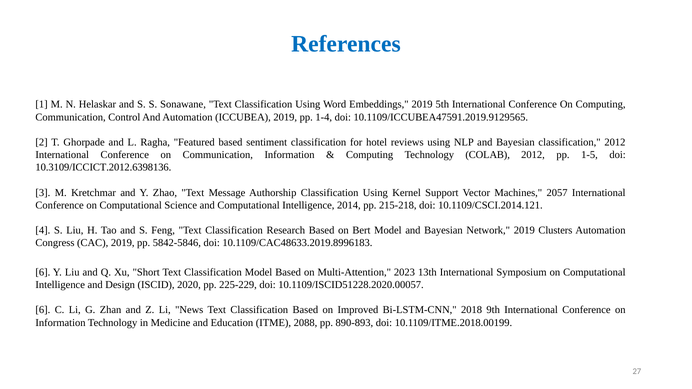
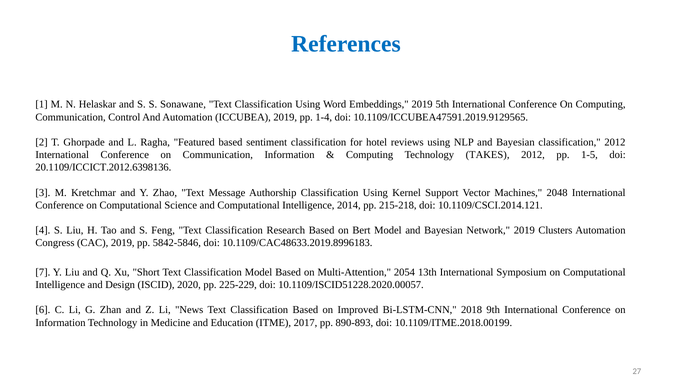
COLAB: COLAB -> TAKES (488, 155)
10.3109/ICCICT.2012.6398136: 10.3109/ICCICT.2012.6398136 -> 20.1109/ICCICT.2012.6398136 (103, 168)
2057: 2057 -> 2048 (557, 193)
6: 6 -> 7 (43, 272)
2023: 2023 -> 2054 (404, 272)
2088: 2088 -> 2017 (305, 323)
